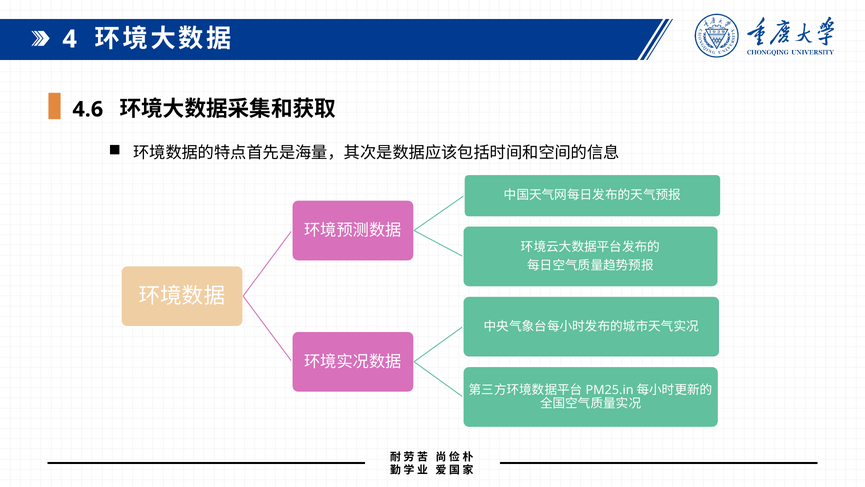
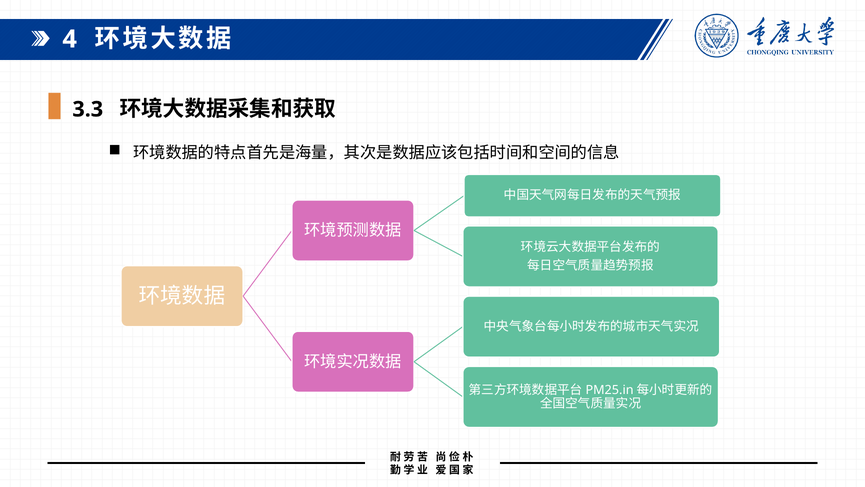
4.6: 4.6 -> 3.3 (88, 109)
